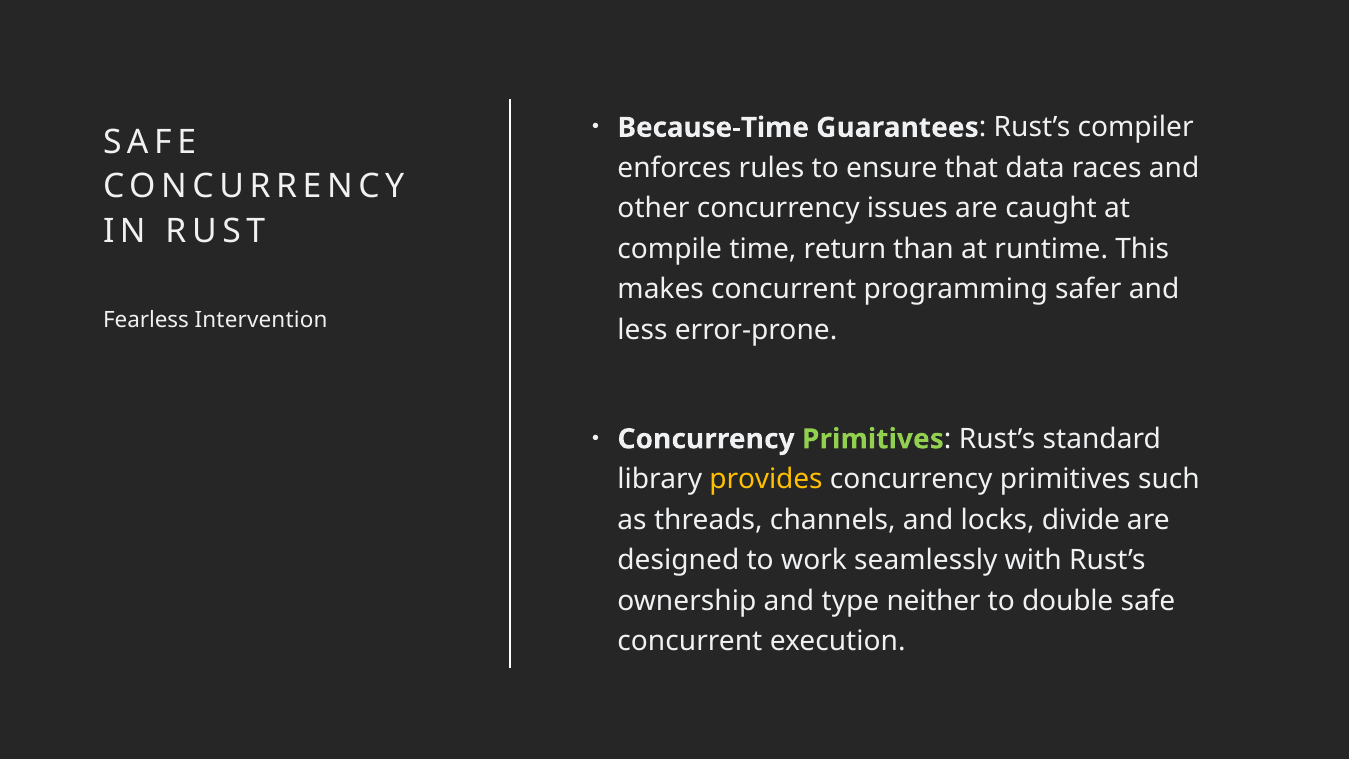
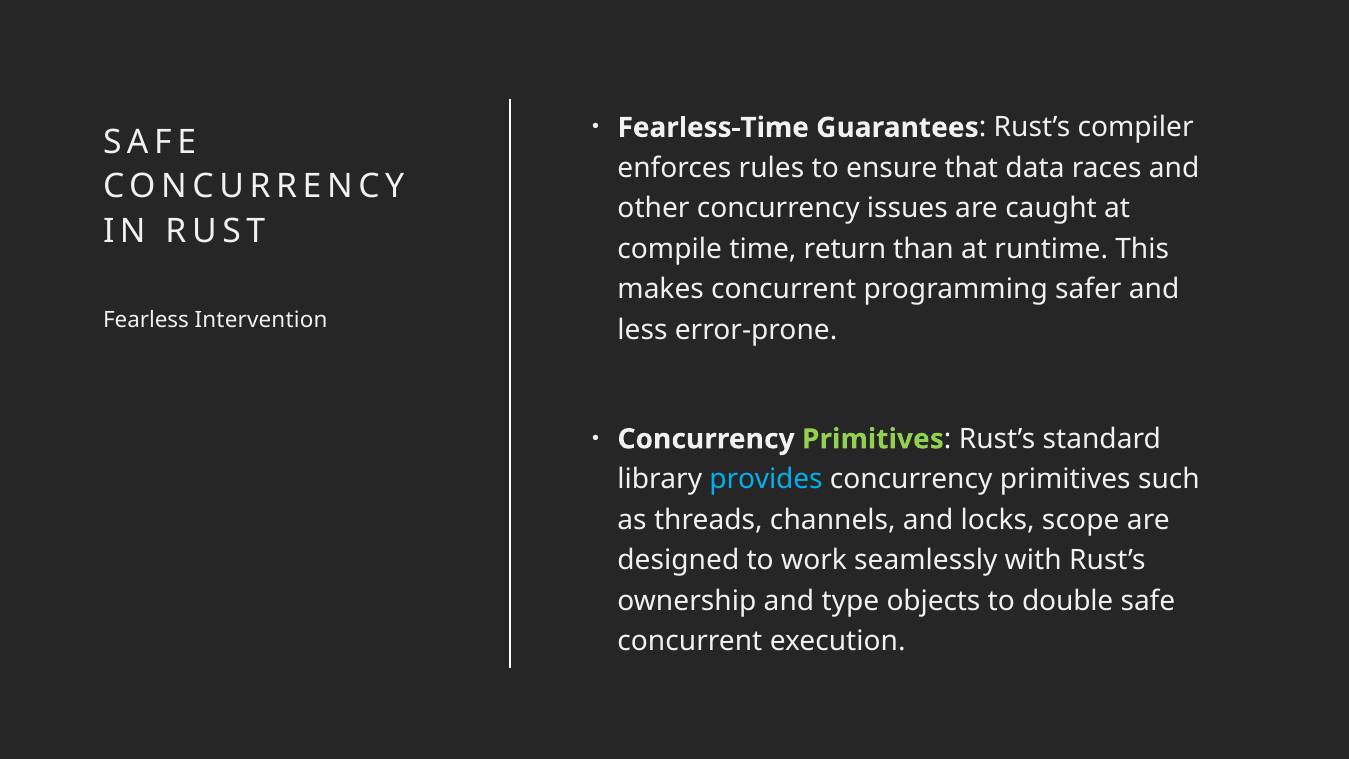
Because-Time: Because-Time -> Fearless-Time (713, 128)
provides colour: yellow -> light blue (766, 479)
divide: divide -> scope (1081, 520)
neither: neither -> objects (933, 601)
